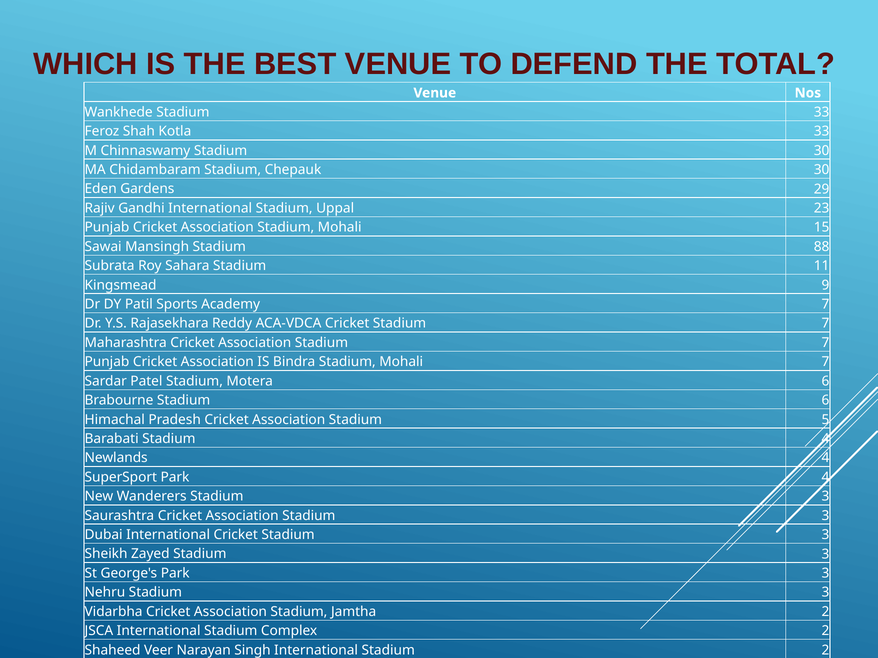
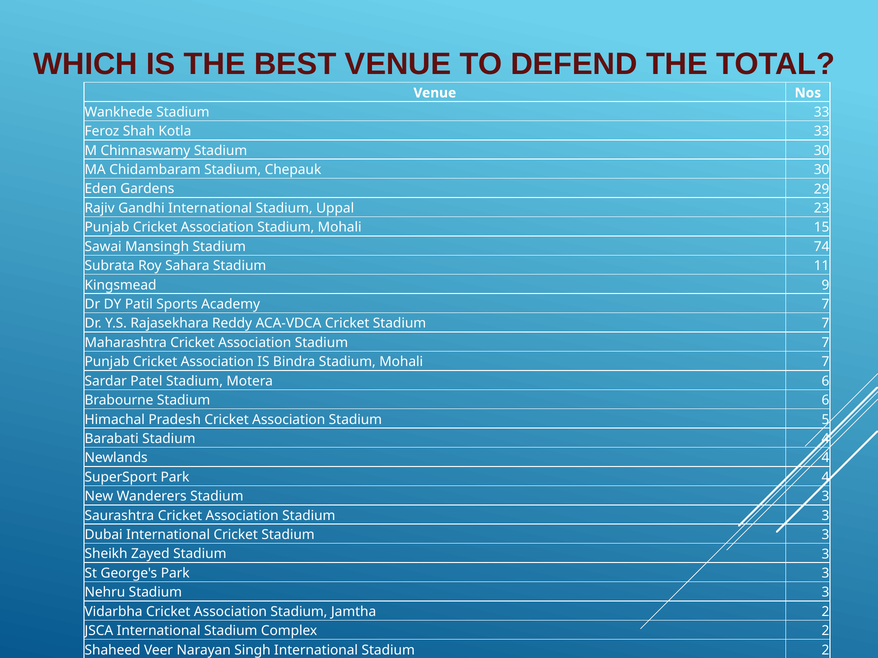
88: 88 -> 74 (822, 247)
